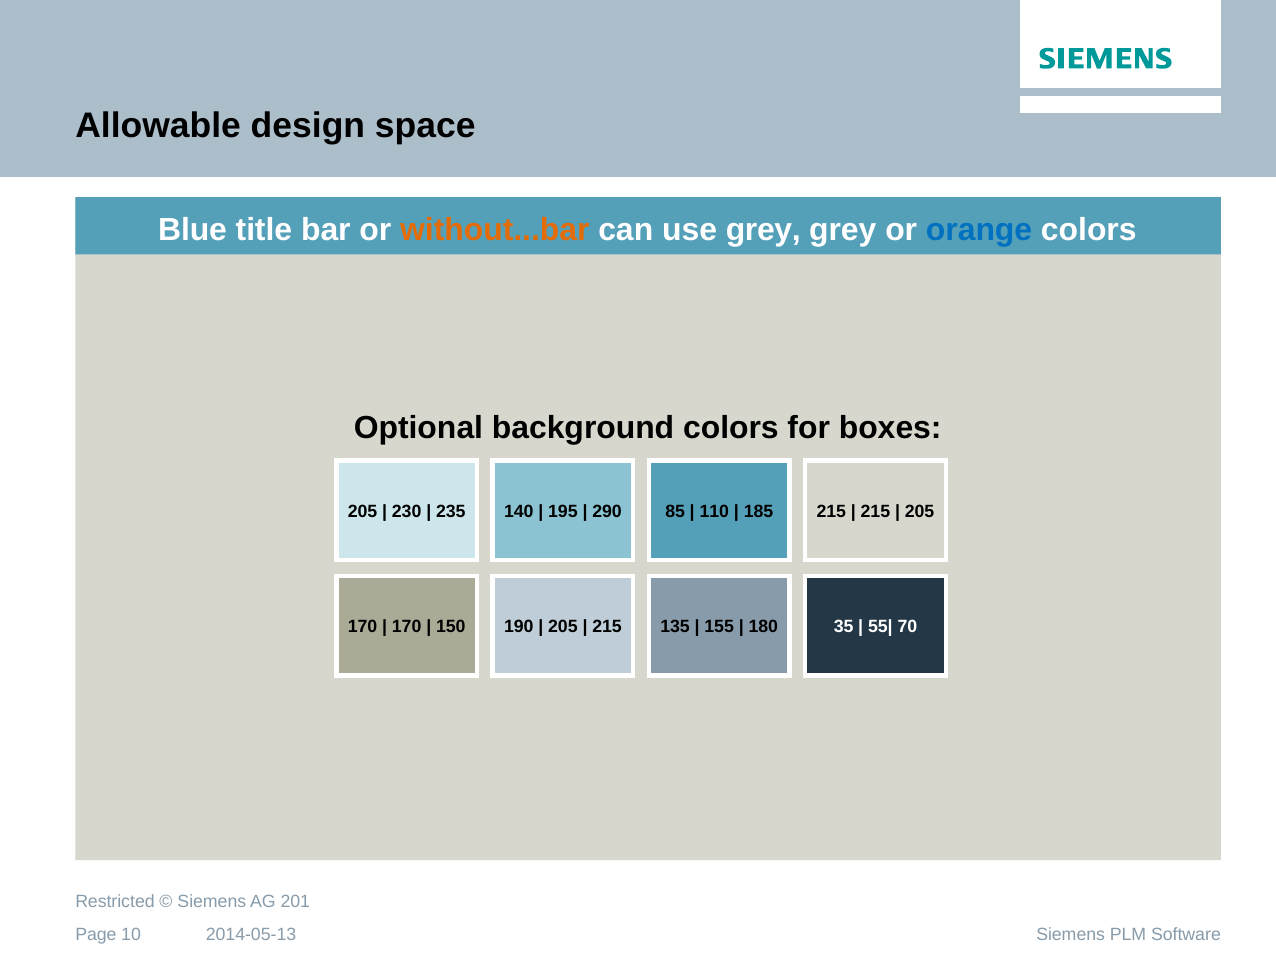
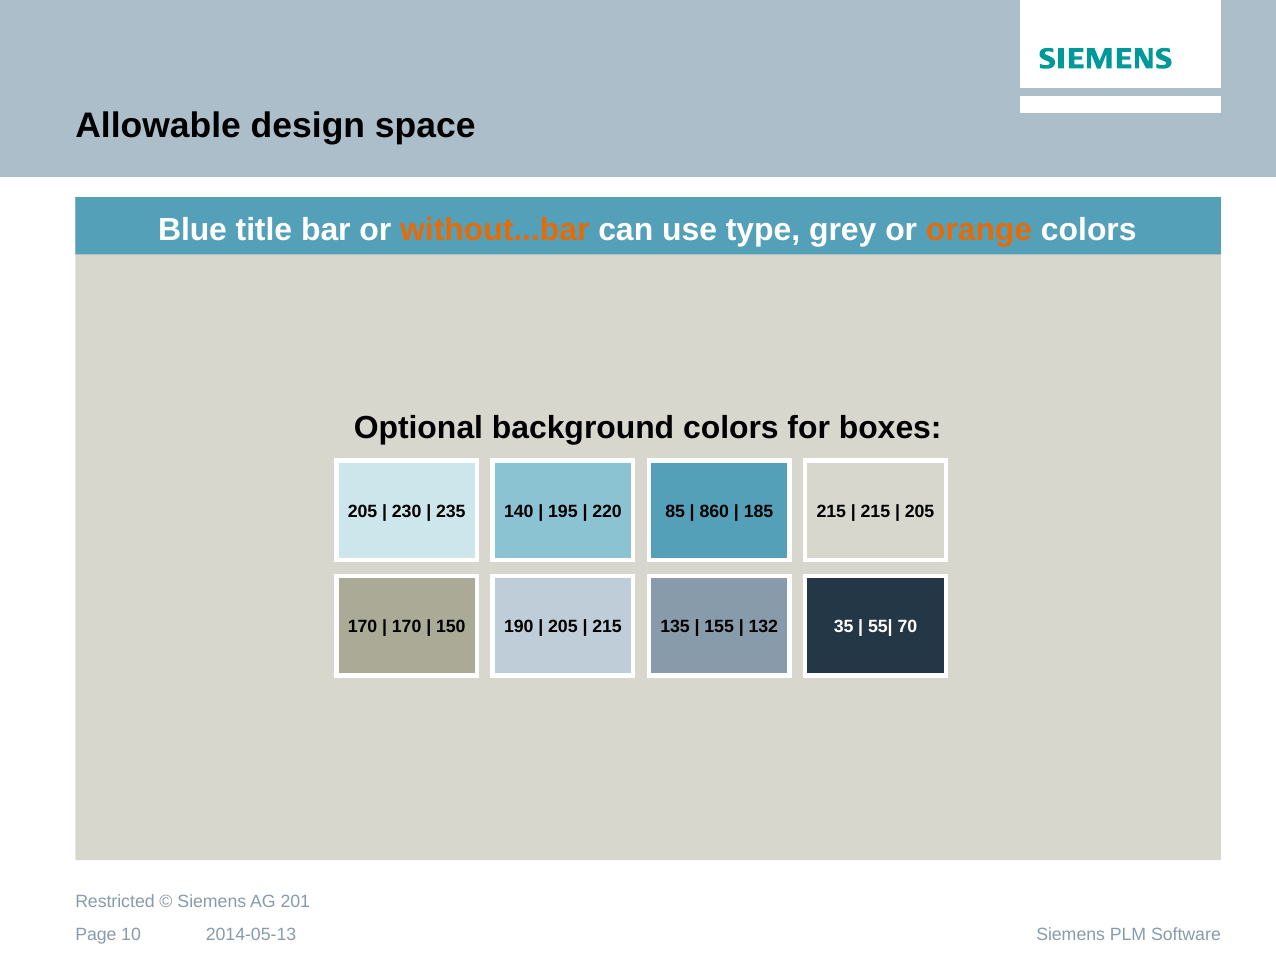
use grey: grey -> type (763, 230)
orange colour: blue -> orange (979, 230)
290: 290 -> 220 (607, 512)
110: 110 -> 860 (714, 512)
180: 180 -> 132 (763, 627)
